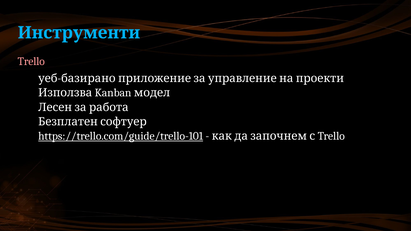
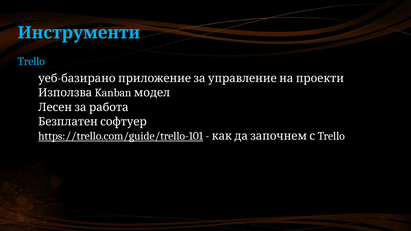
Trello colour: pink -> light blue (31, 61)
